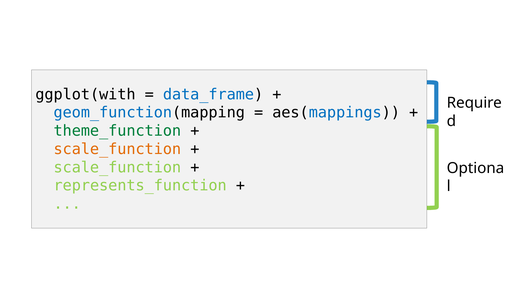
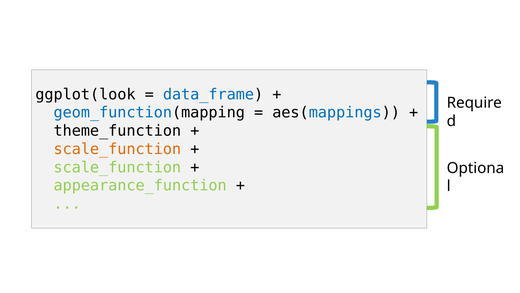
ggplot(with: ggplot(with -> ggplot(look (85, 94)
theme_function colour: green -> black (117, 131)
represents_function: represents_function -> appearance_function (140, 185)
